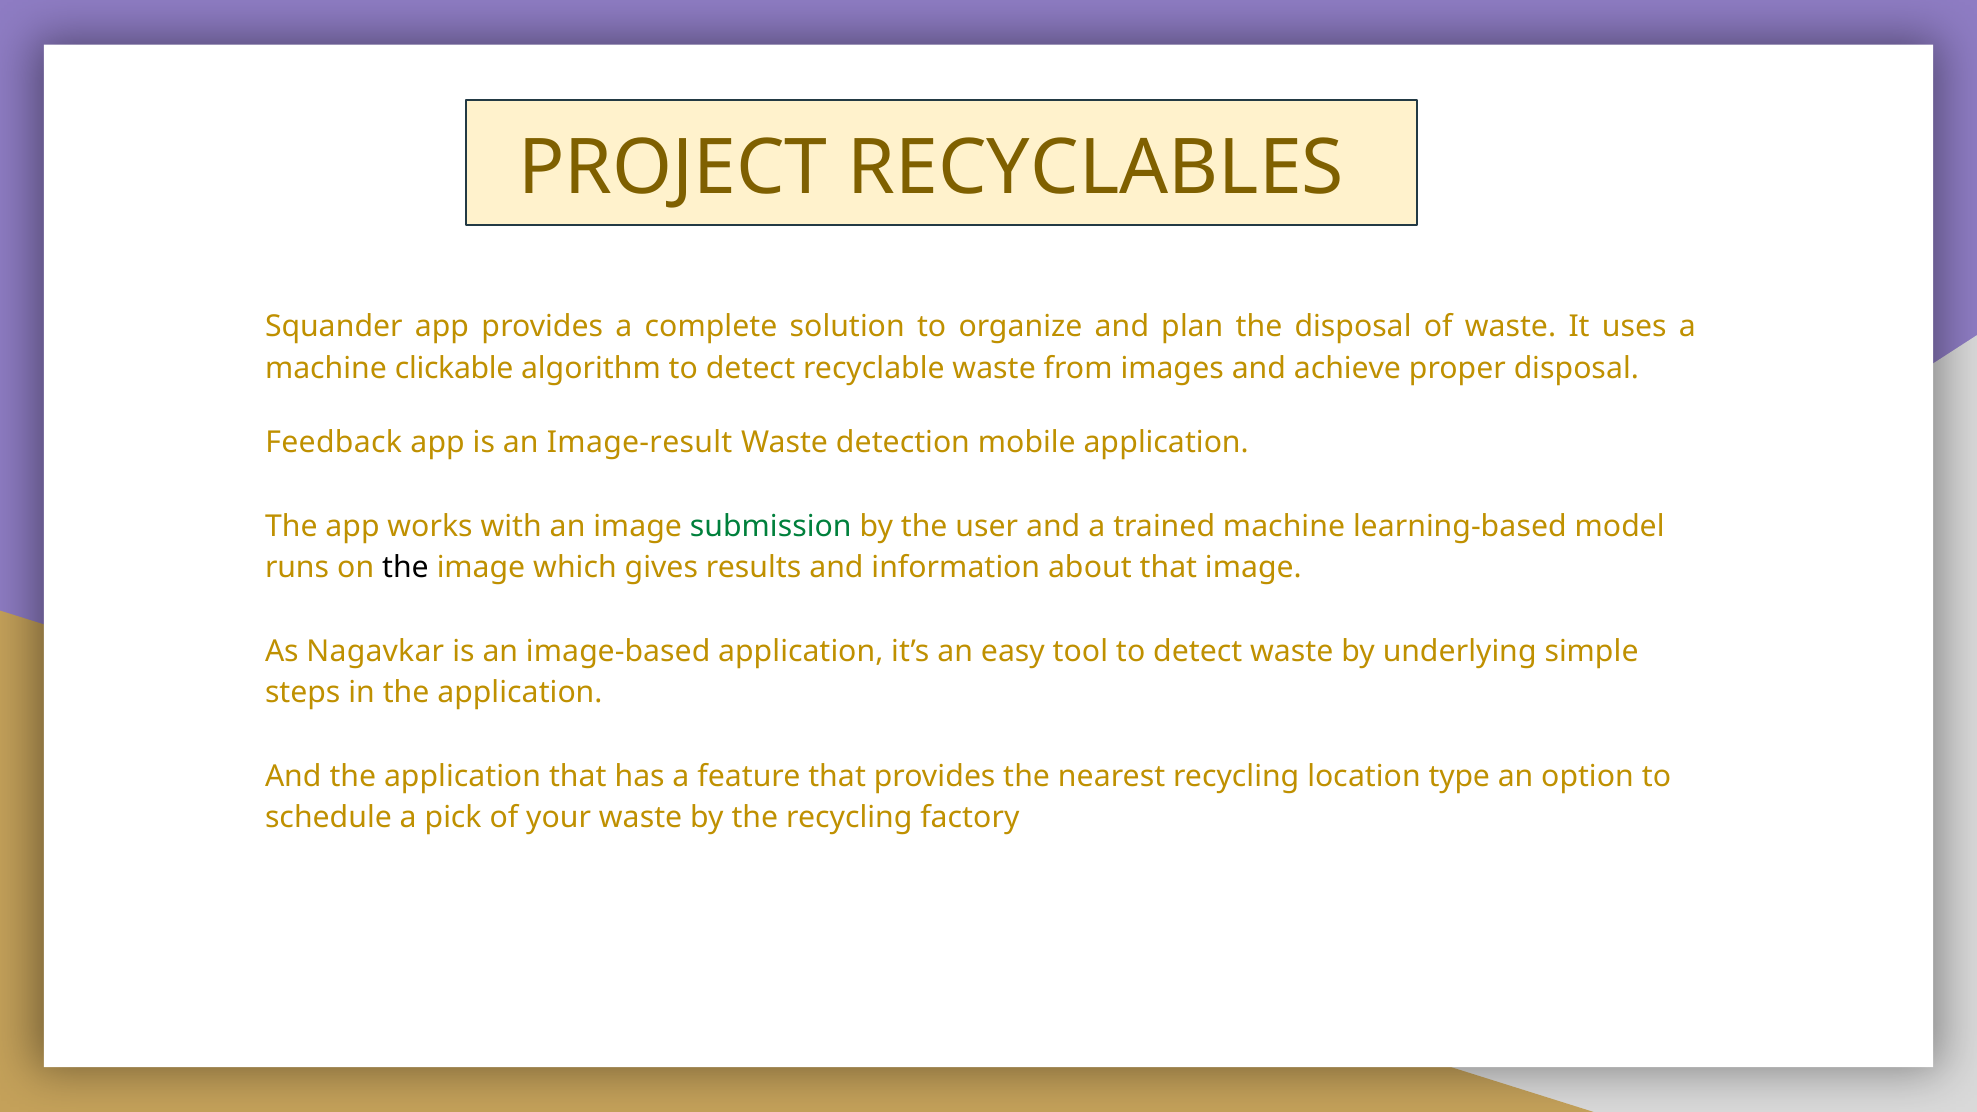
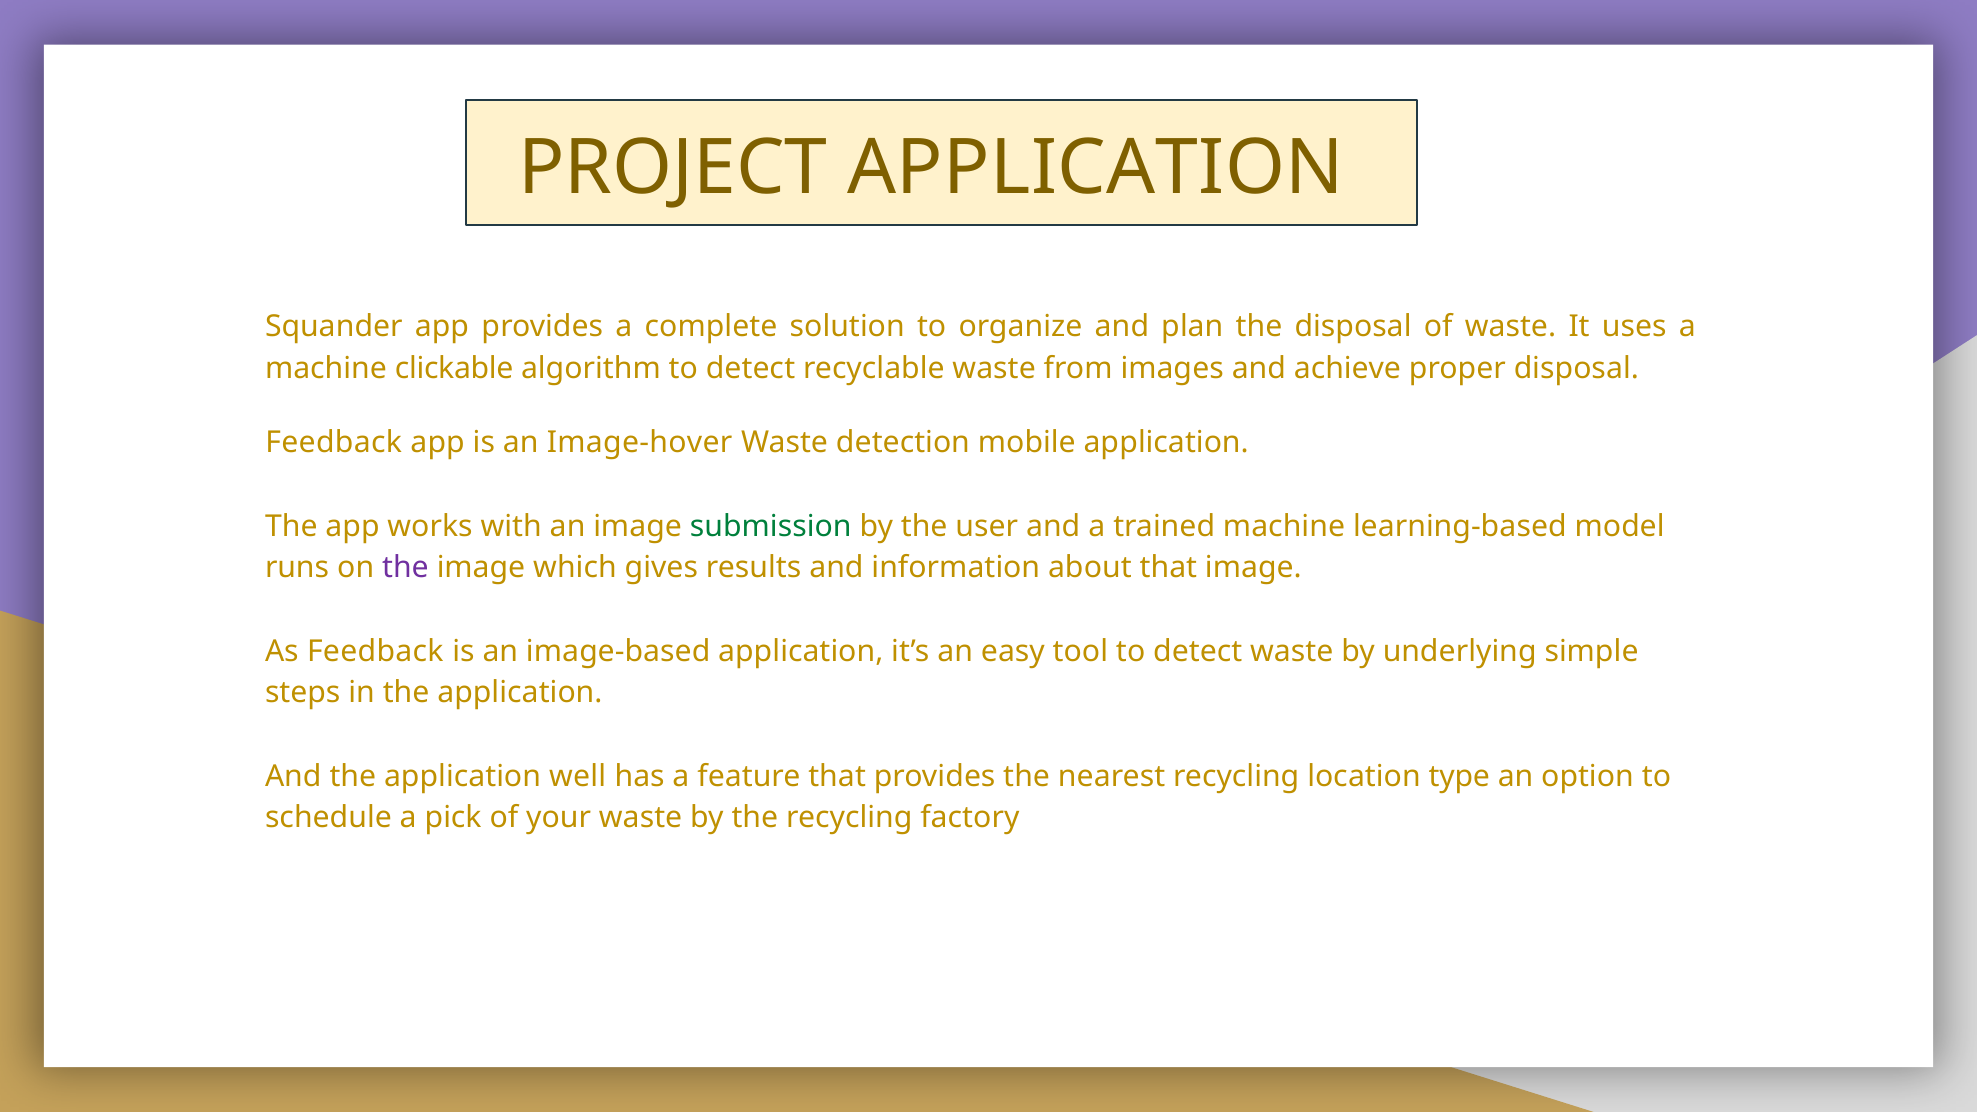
PROJECT RECYCLABLES: RECYCLABLES -> APPLICATION (1096, 168)
Image-result: Image-result -> Image-hover (640, 443)
the colour: black -> purple (405, 568)
As Nagavkar: Nagavkar -> Feedback (375, 651)
application that: that -> well (578, 776)
